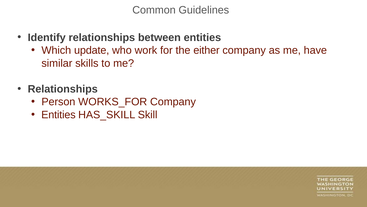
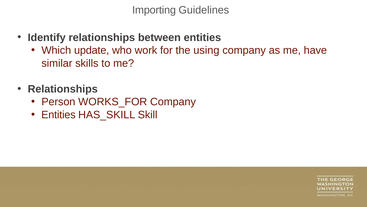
Common: Common -> Importing (154, 10)
either: either -> using (206, 50)
